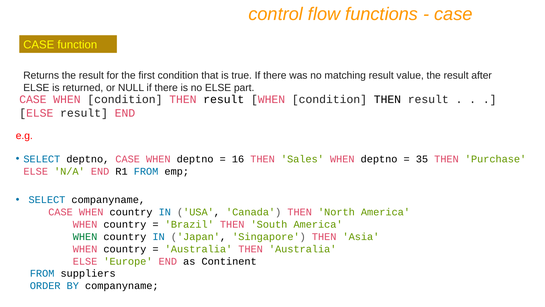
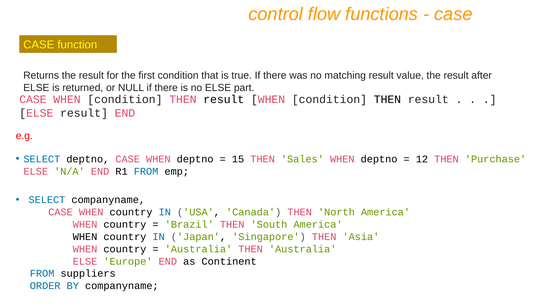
16: 16 -> 15 (238, 159)
35: 35 -> 12 (422, 159)
WHEN colour: green -> black (85, 236)
